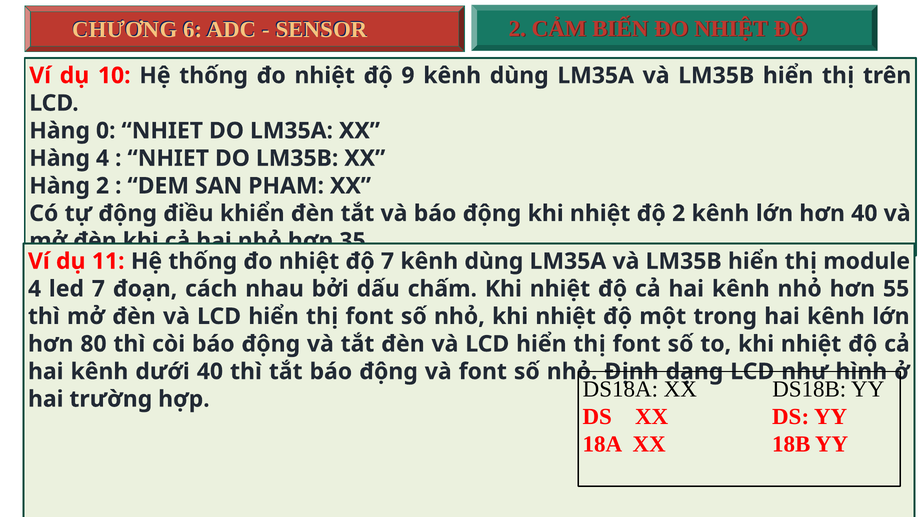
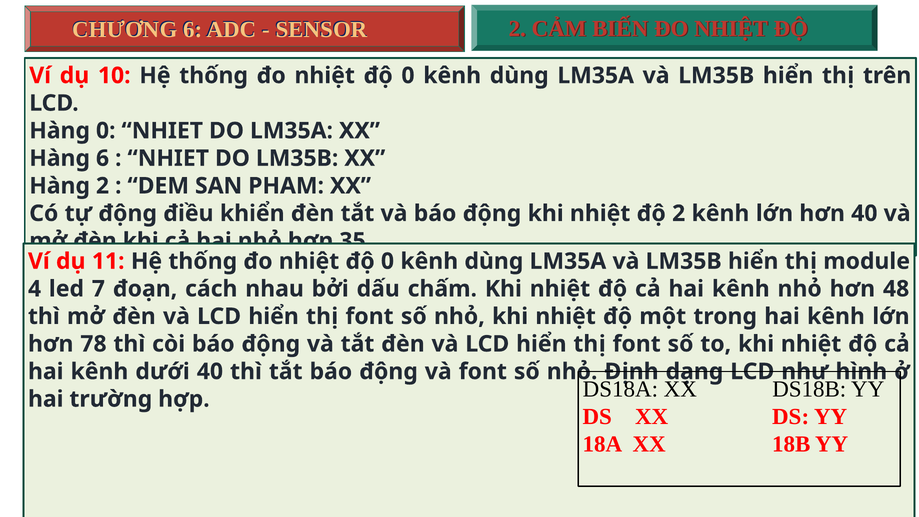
9: 9 -> 0 (408, 76)
Hàng 4: 4 -> 6 (103, 158)
7: 7 -> 0 (387, 261)
55: 55 -> 48 (896, 289)
80: 80 -> 78 (93, 344)
